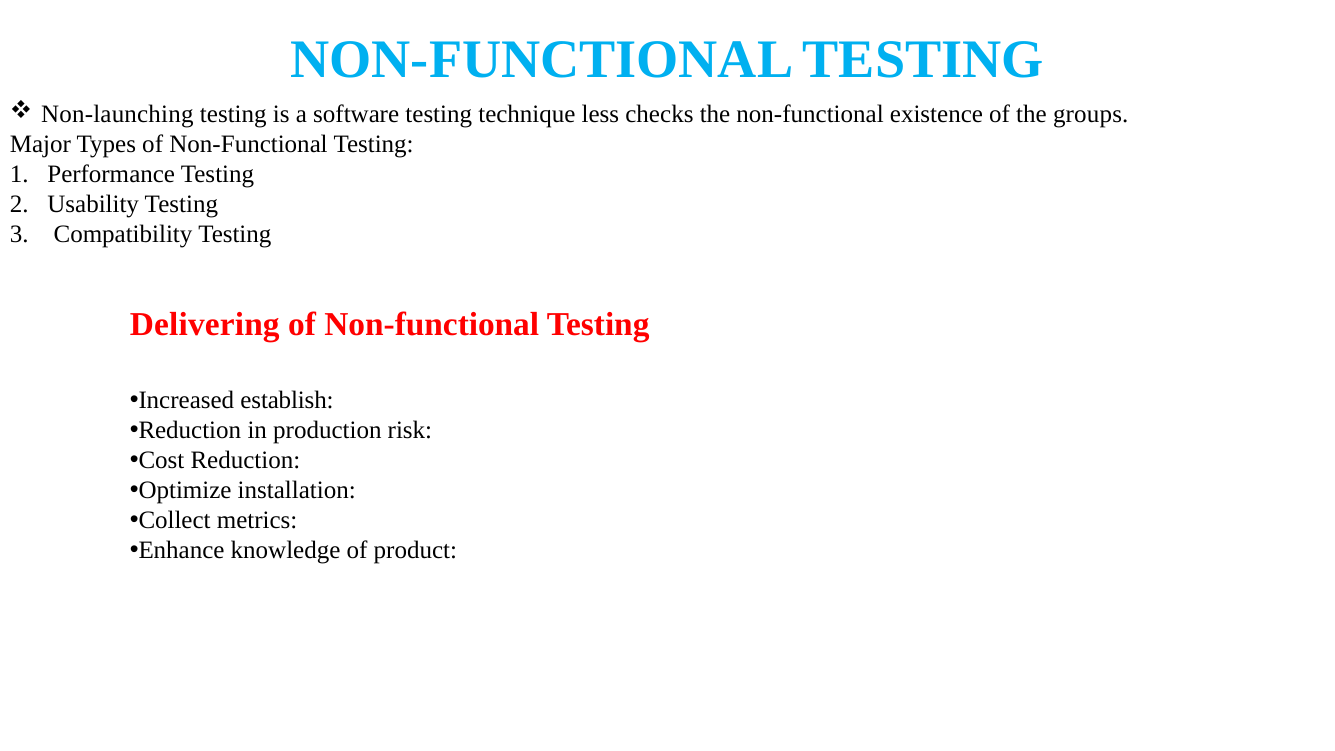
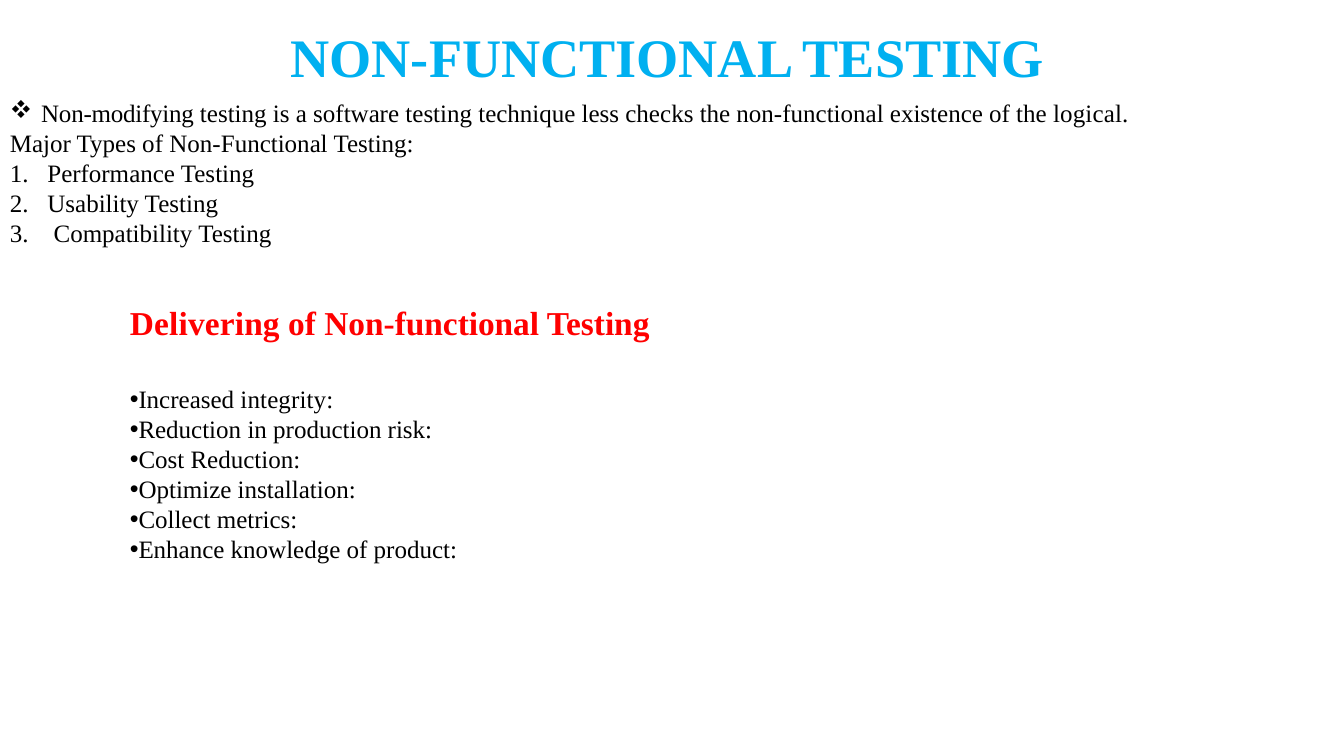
Non-launching: Non-launching -> Non-modifying (118, 115)
groups: groups -> logical (1091, 115)
establish: establish -> integrity (287, 400)
